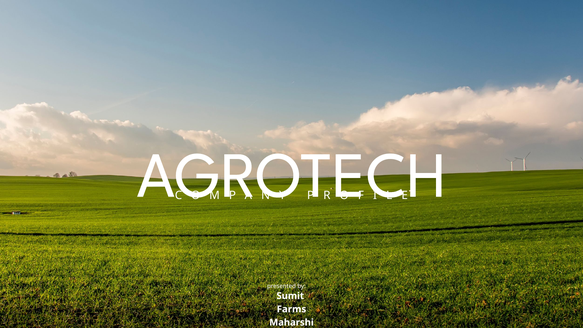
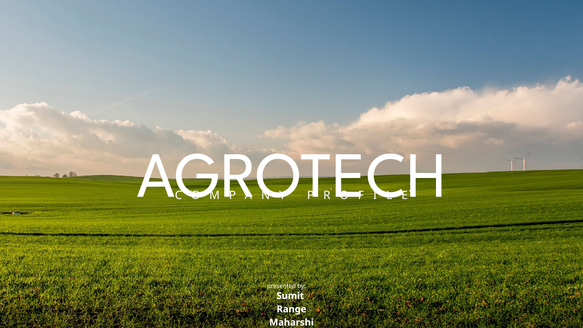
Farms: Farms -> Range (291, 309)
